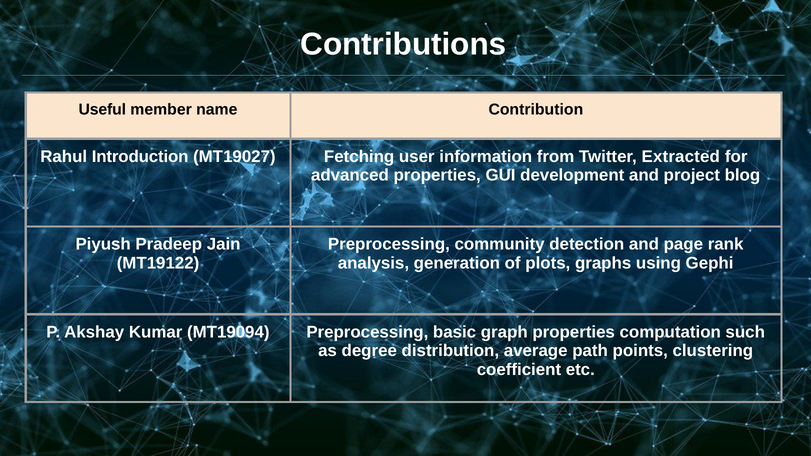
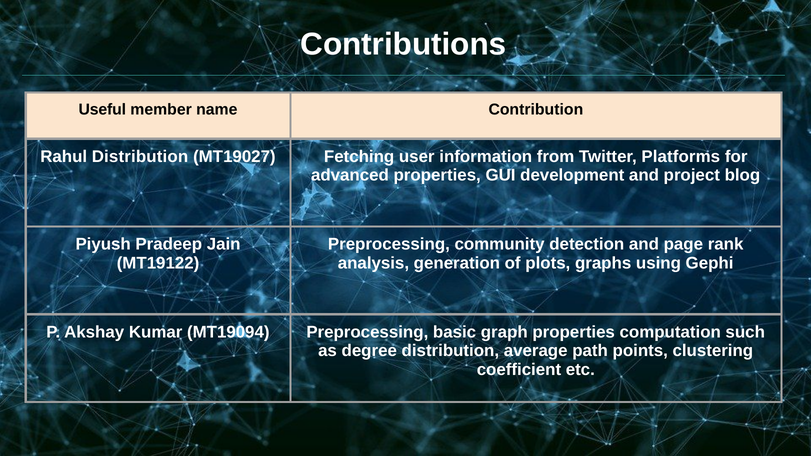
Rahul Introduction: Introduction -> Distribution (140, 157)
Extracted: Extracted -> Platforms (681, 157)
